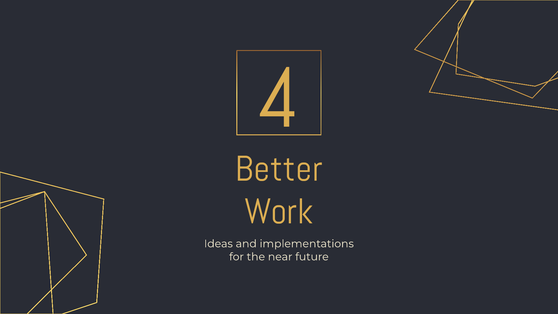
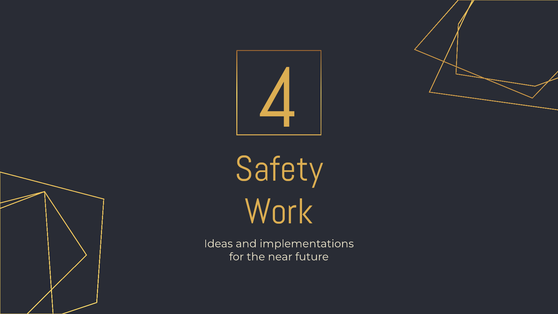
Better: Better -> Safety (279, 169)
